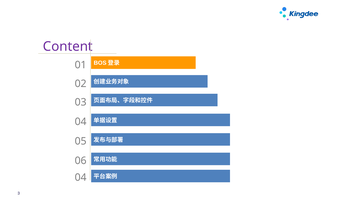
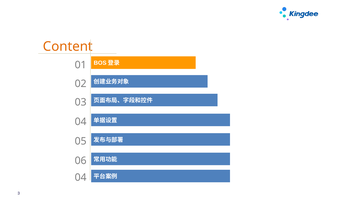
Content colour: purple -> orange (68, 47)
